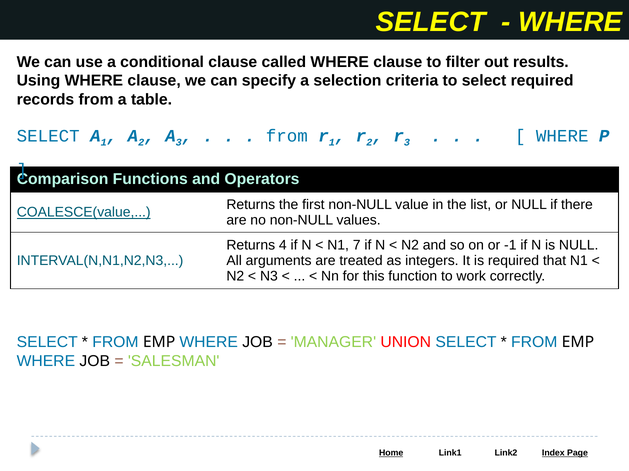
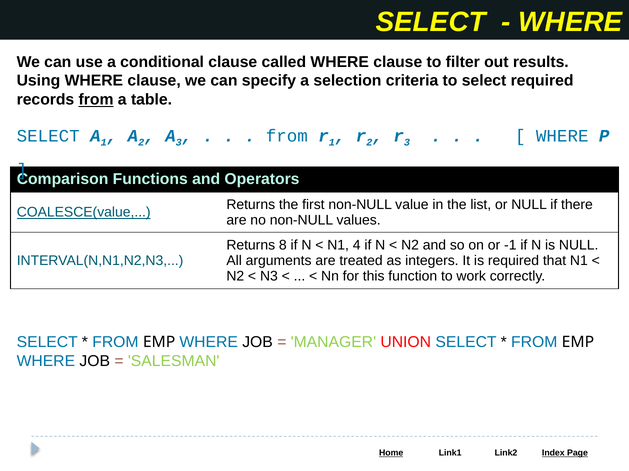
from underline: none -> present (96, 100)
4: 4 -> 8 (283, 245)
7: 7 -> 4 (357, 245)
